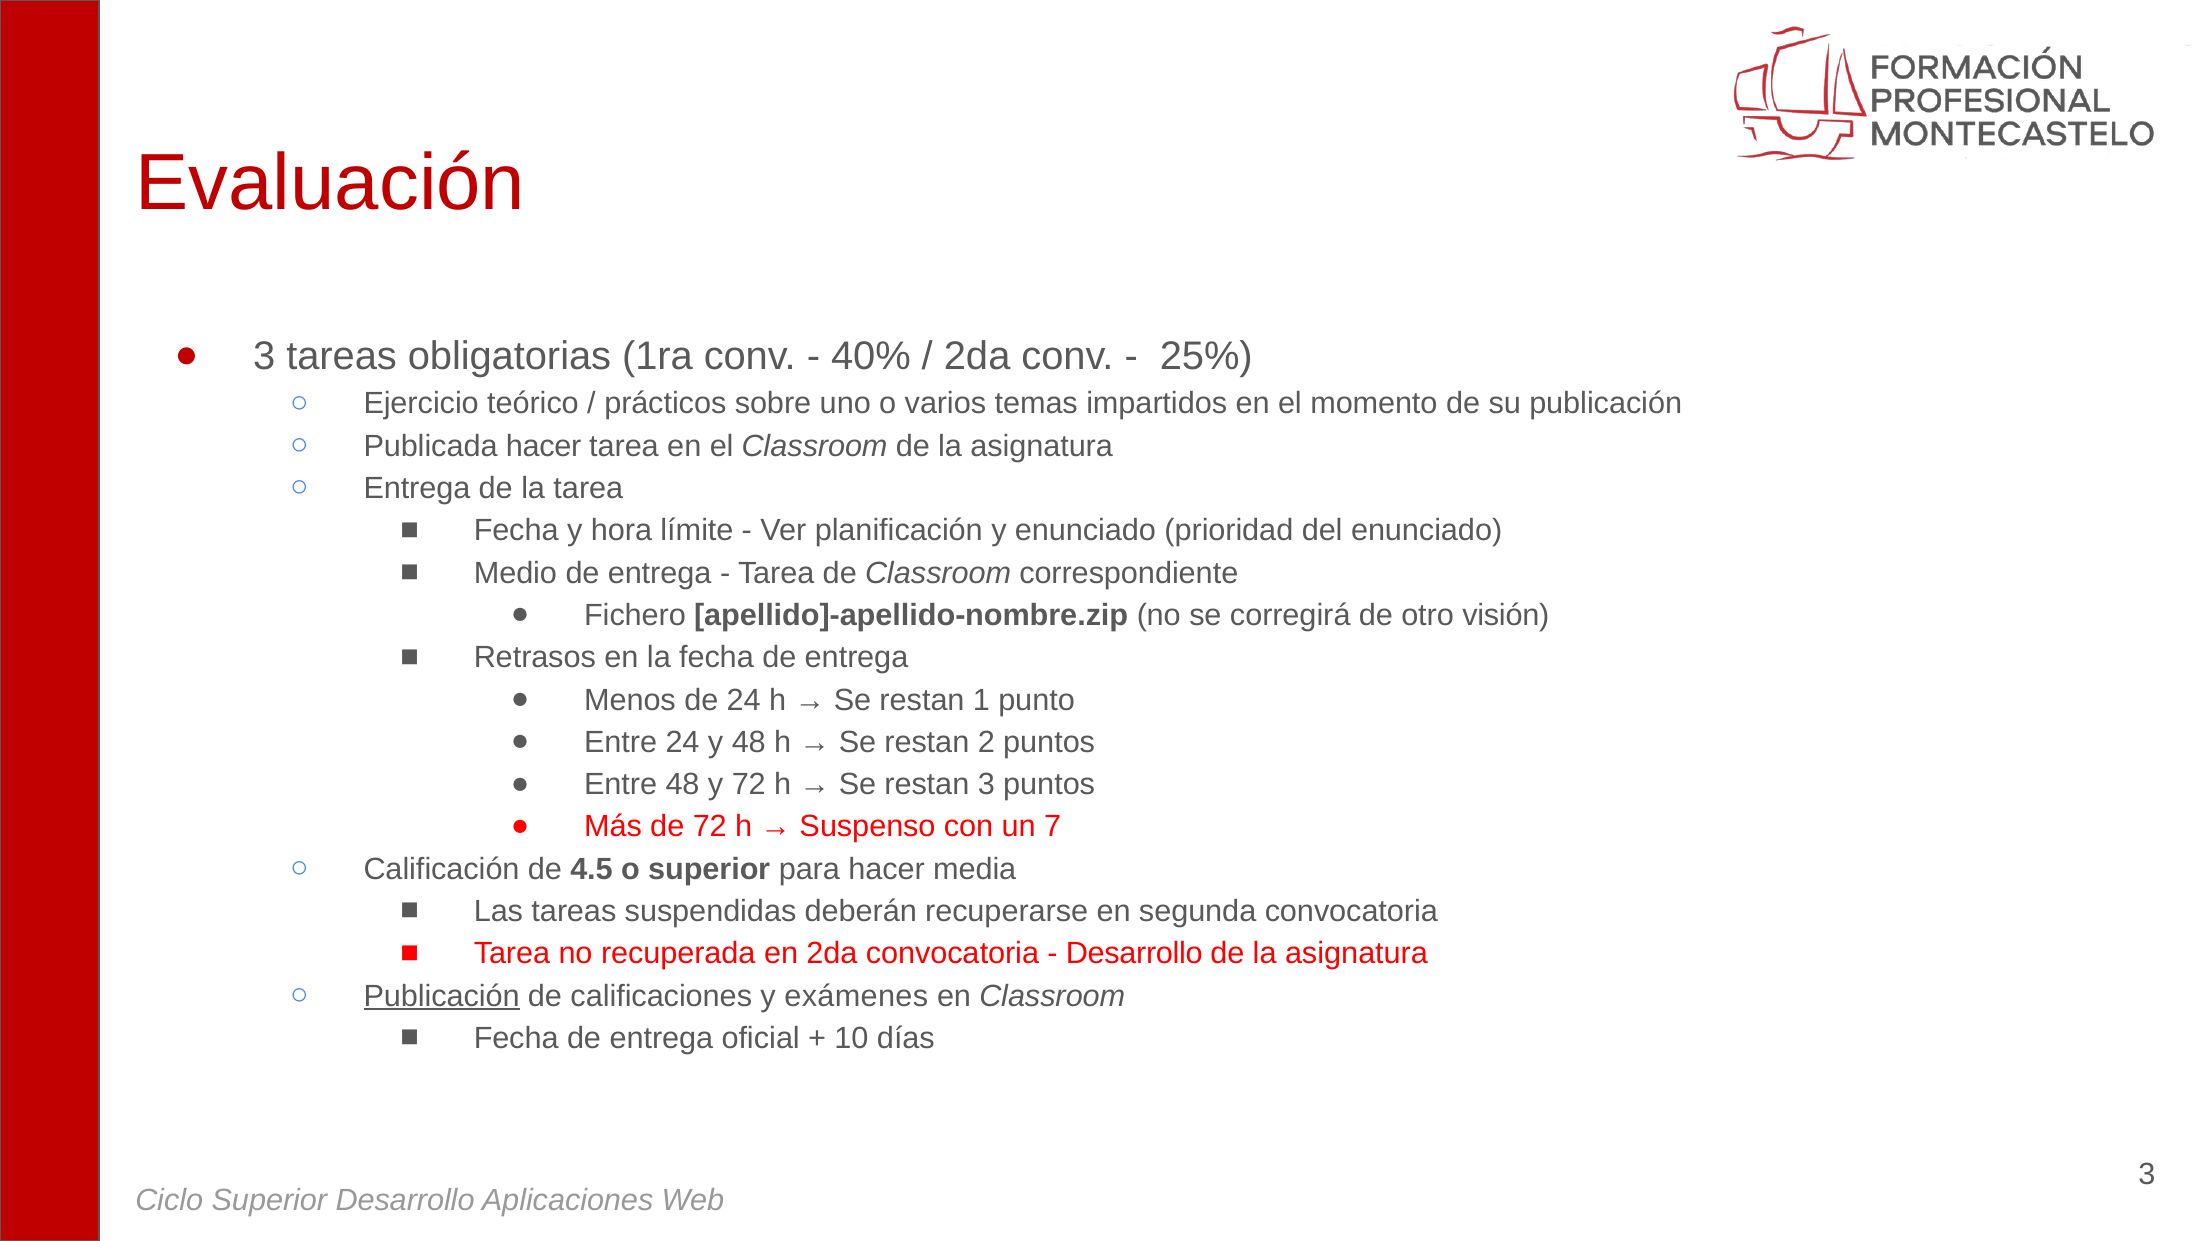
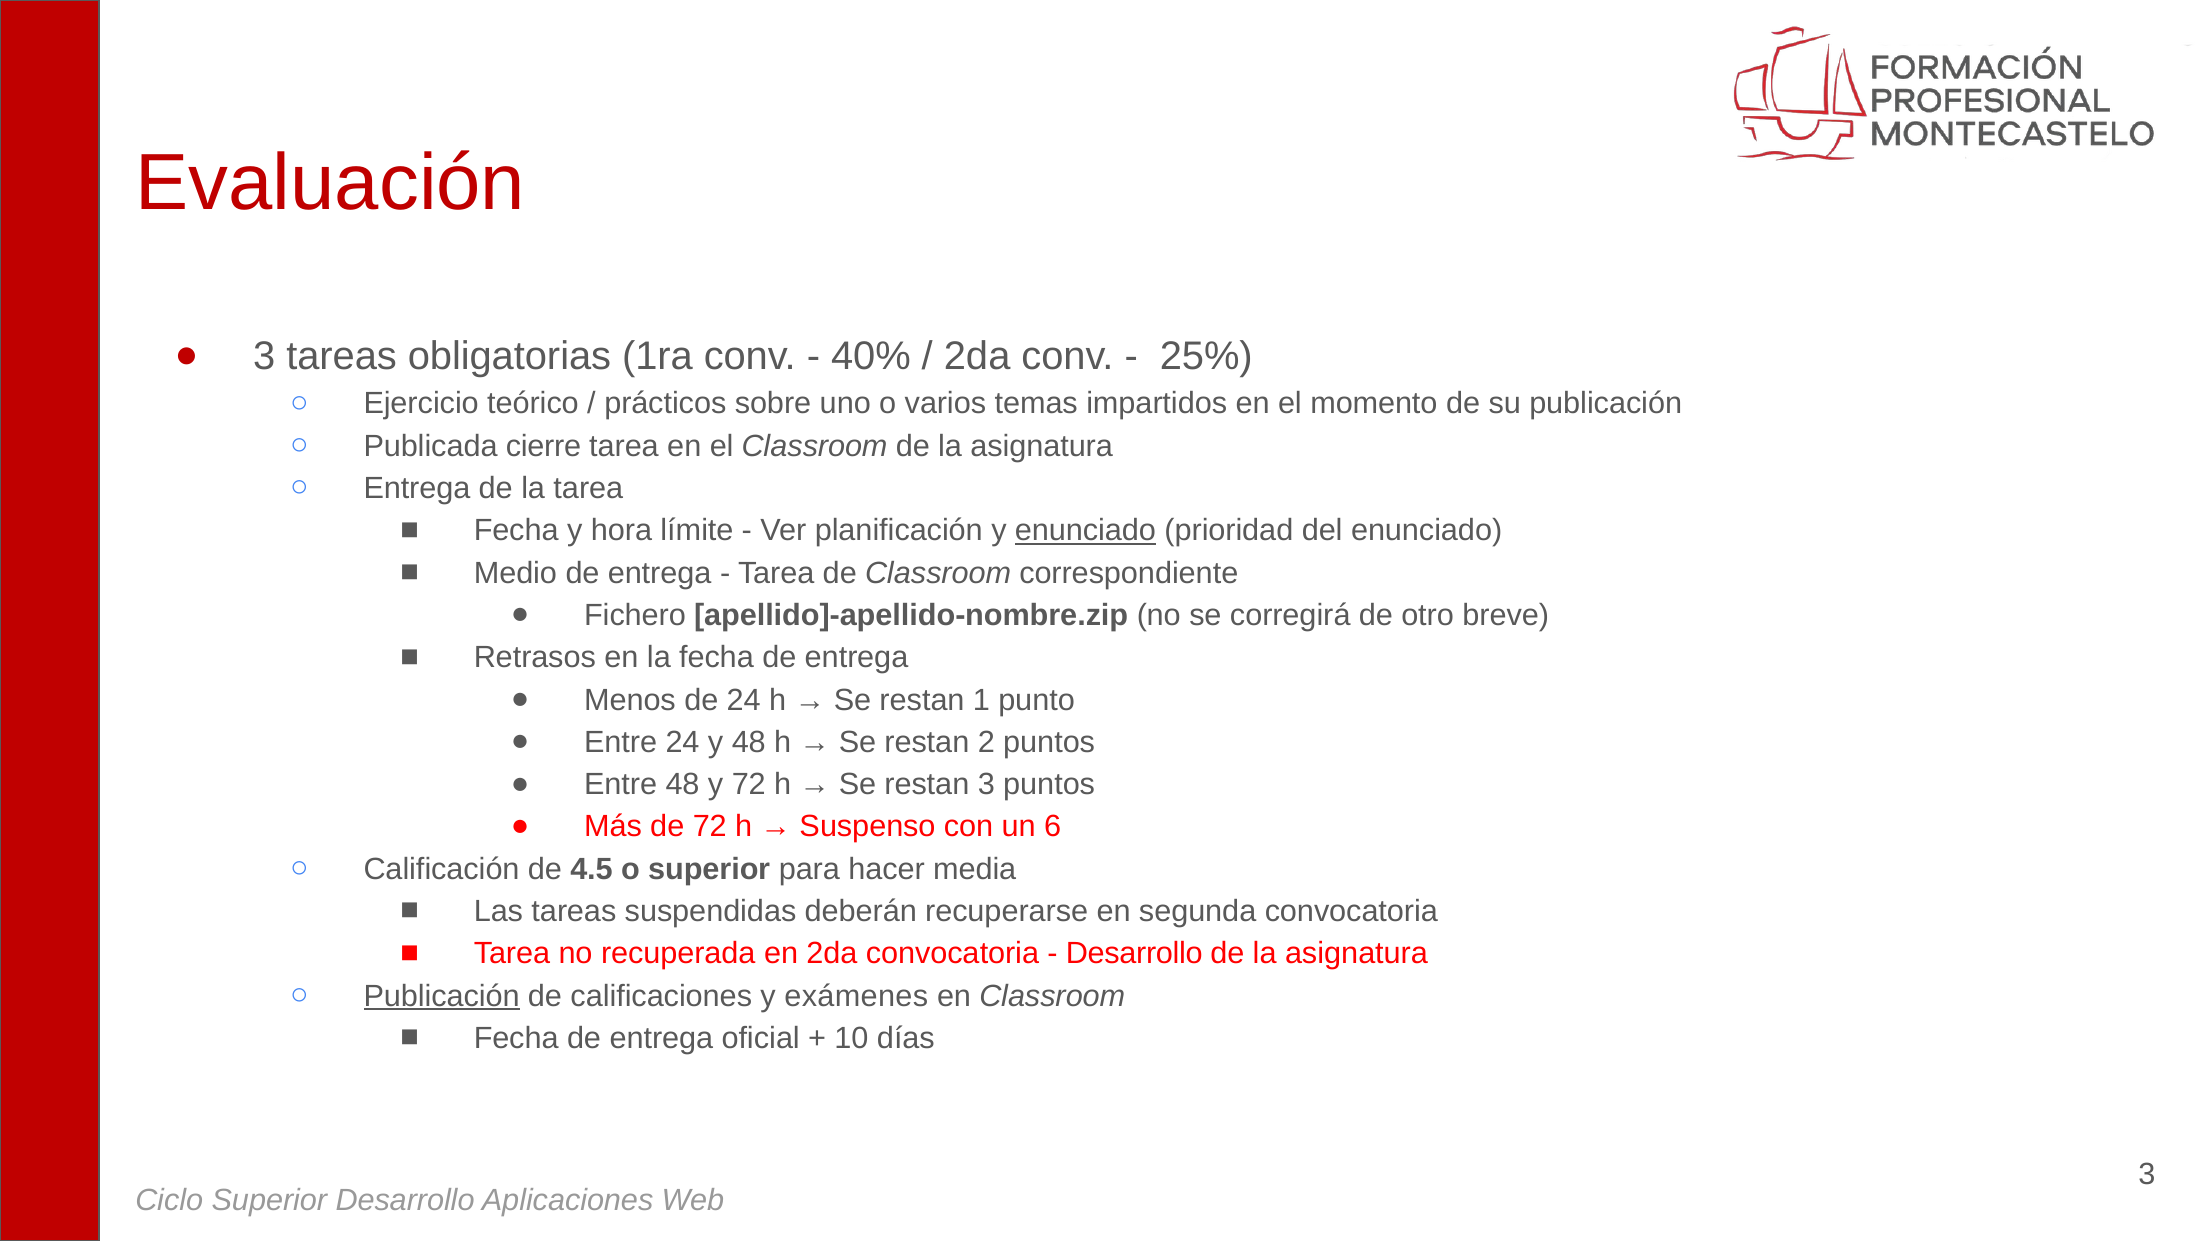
Publicada hacer: hacer -> cierre (544, 446)
enunciado underline: none -> present (1085, 531)
visión: visión -> breve (1506, 616)
7: 7 -> 6 (1053, 827)
